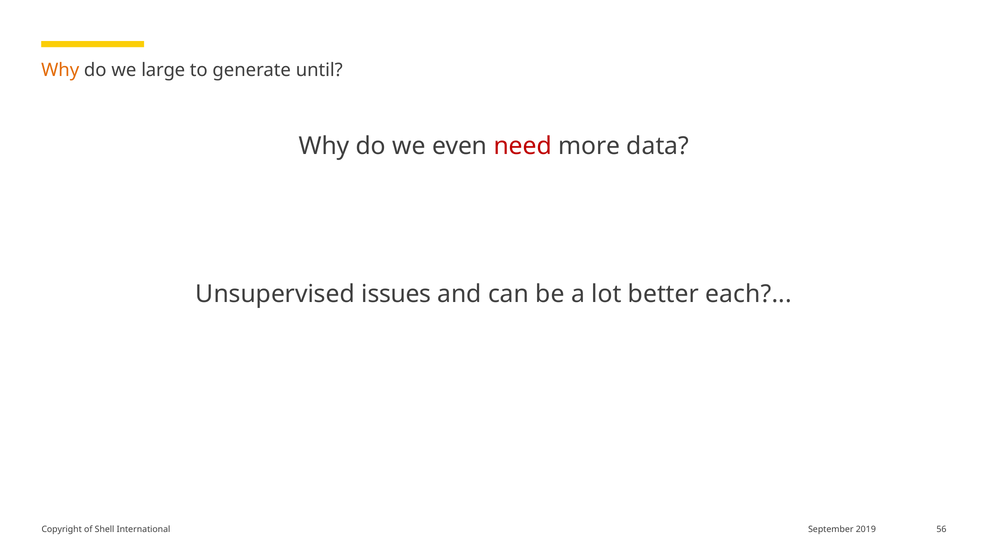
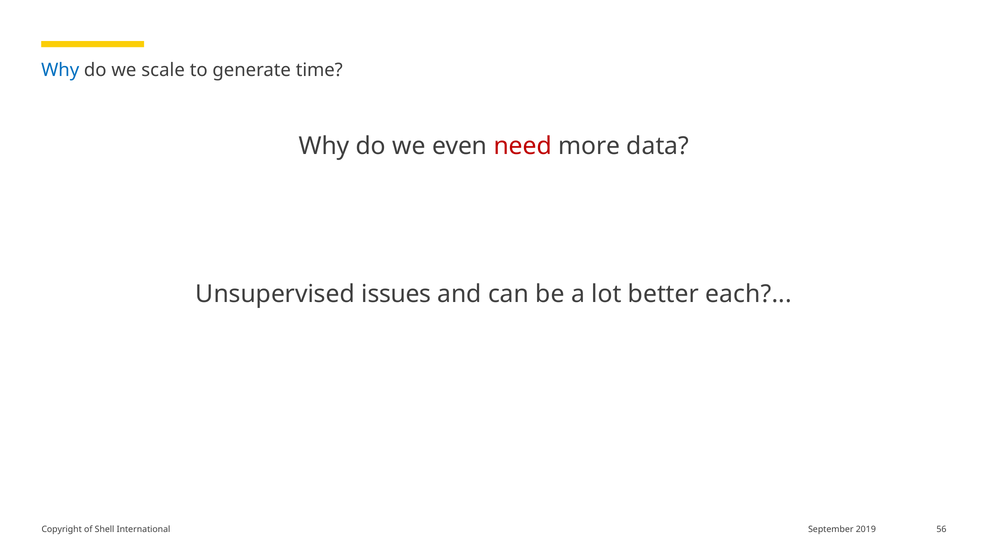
Why colour: orange -> blue (60, 70)
large: large -> scale (163, 70)
until: until -> time (319, 70)
